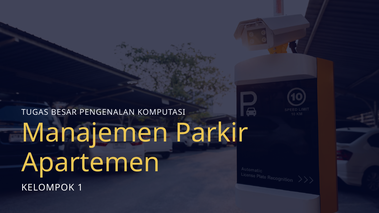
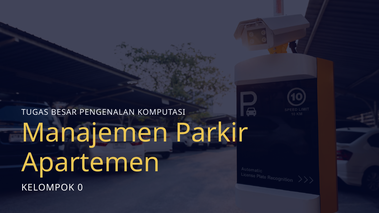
1: 1 -> 0 (80, 188)
